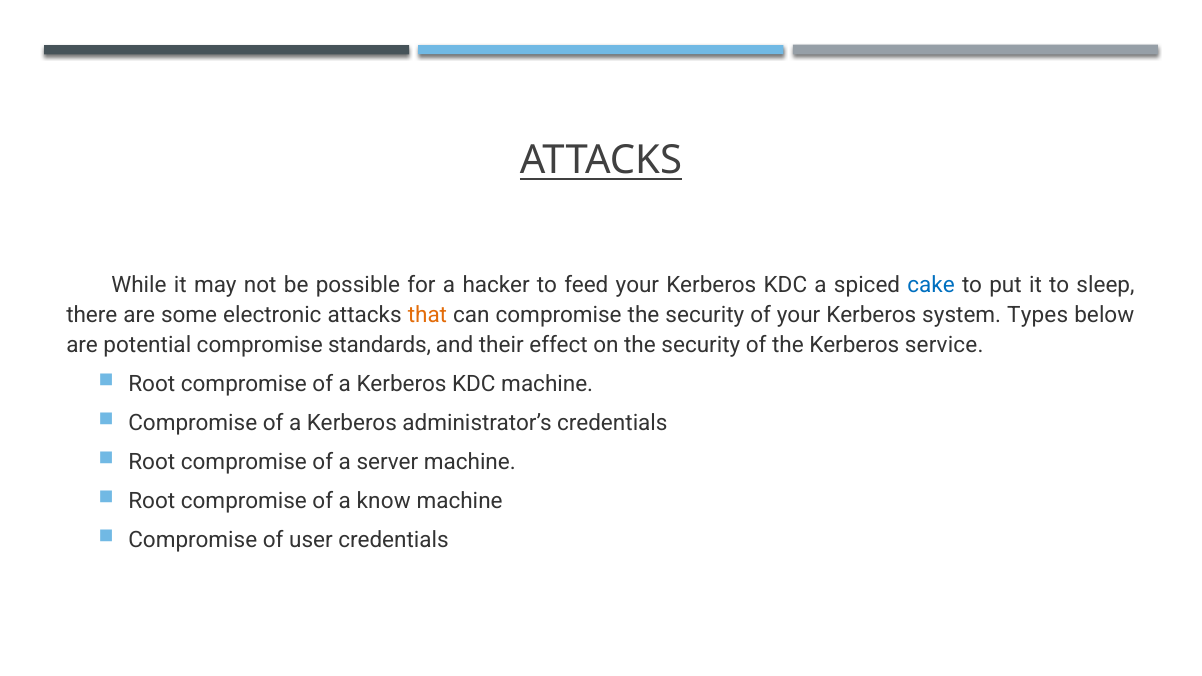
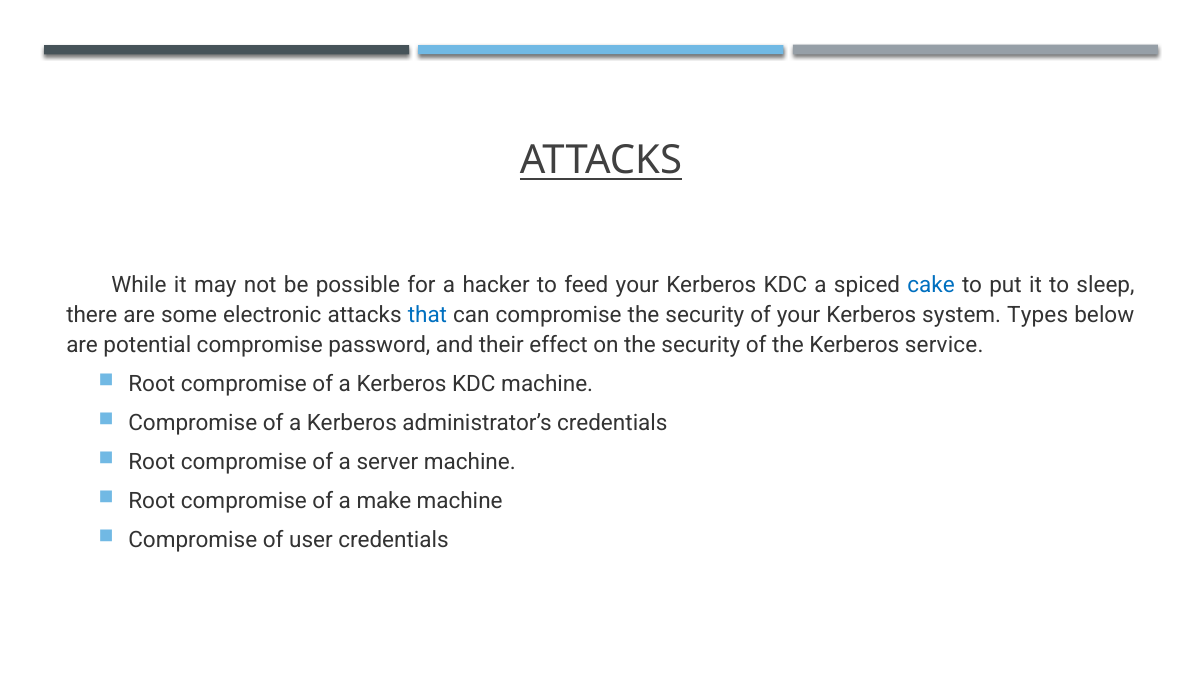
that colour: orange -> blue (427, 315)
standards: standards -> password (379, 345)
know: know -> make (384, 501)
